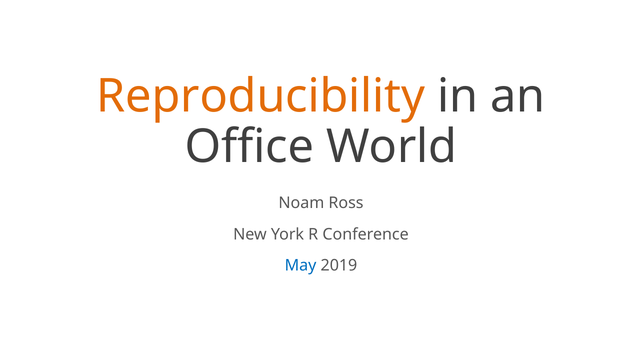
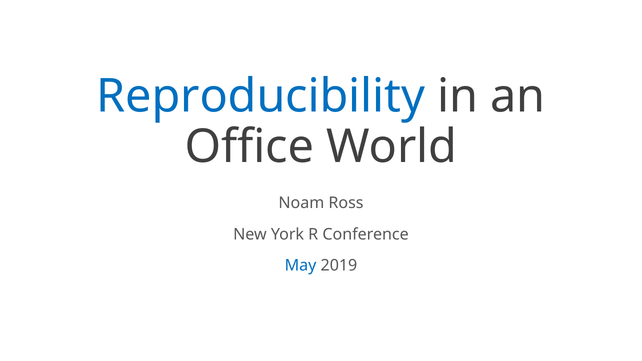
Reproducibility colour: orange -> blue (261, 96)
